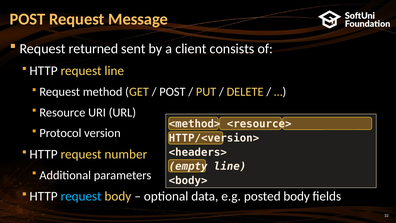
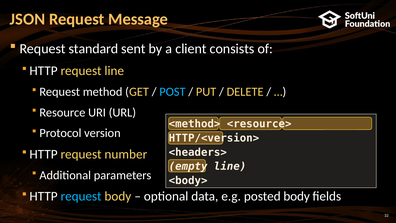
POST: POST -> JSON (27, 19)
returned: returned -> standard (93, 49)
POST colour: white -> light blue (172, 92)
